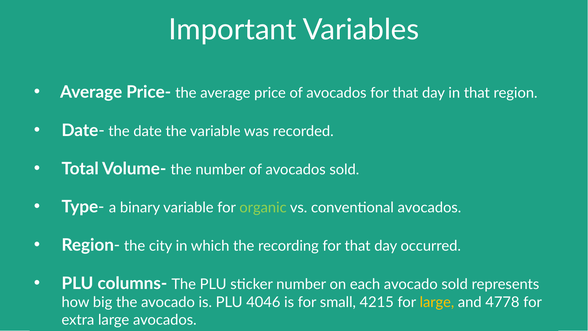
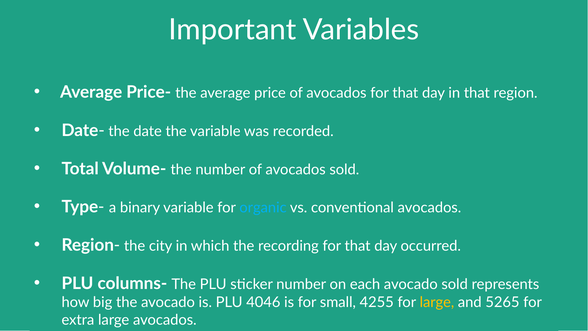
organic colour: light green -> light blue (263, 208)
4215: 4215 -> 4255 (377, 302)
4778: 4778 -> 5265 (502, 302)
